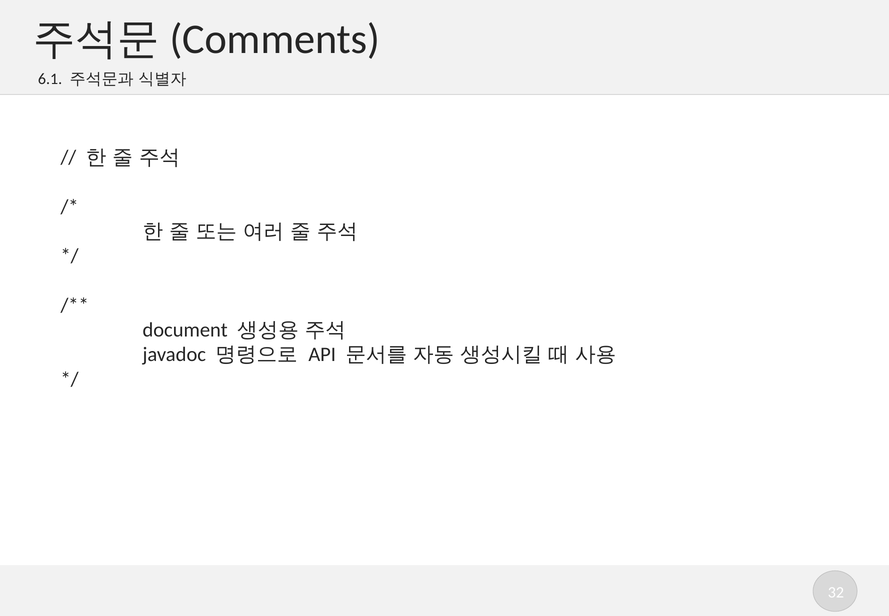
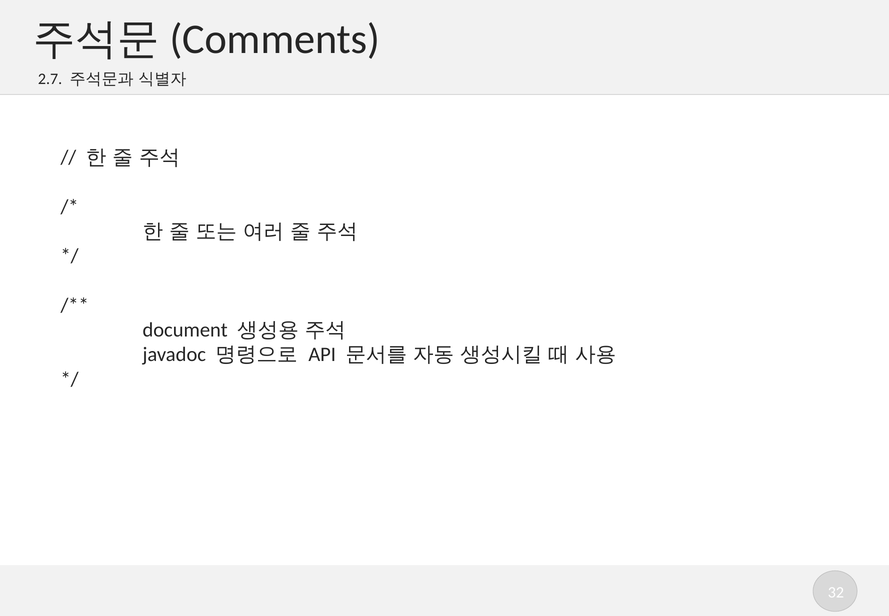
6.1: 6.1 -> 2.7 (50, 79)
